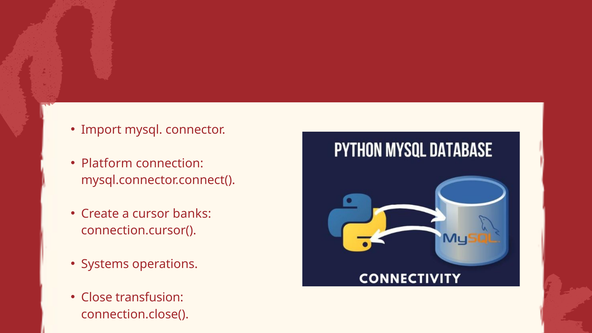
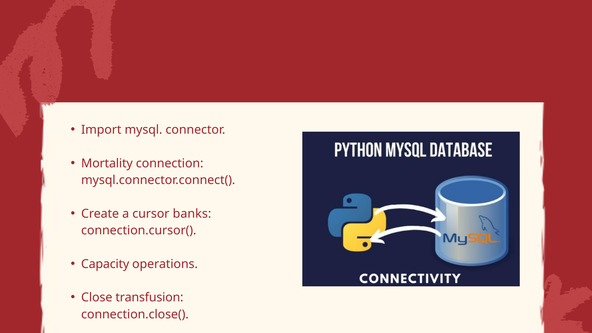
Platform: Platform -> Mortality (107, 163)
Systems: Systems -> Capacity (105, 264)
